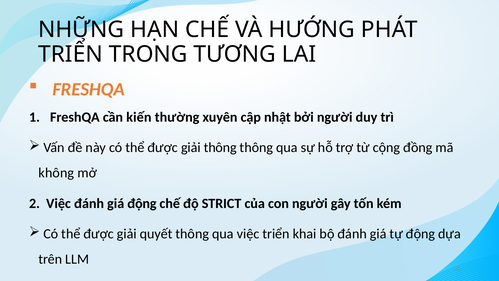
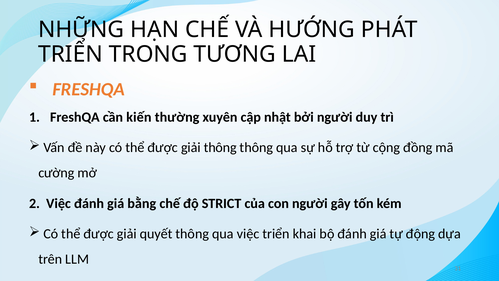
không: không -> cường (56, 173)
giá động: động -> bằng (142, 203)
